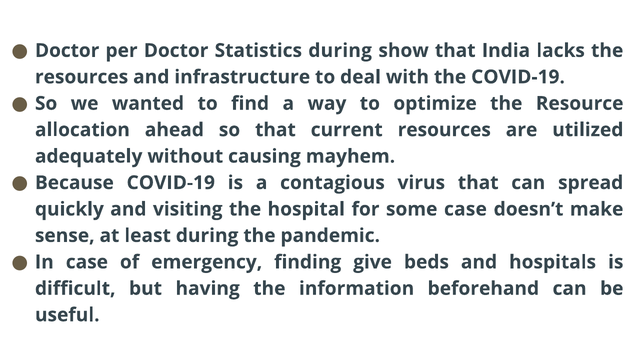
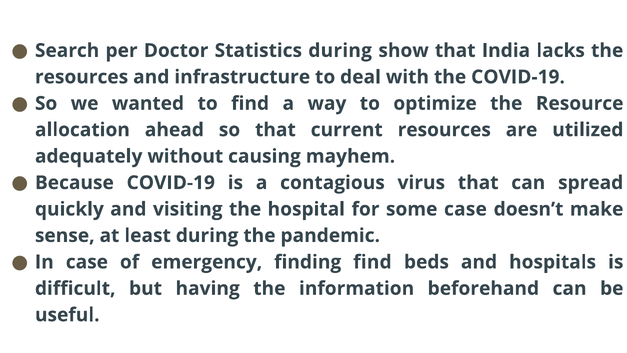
Doctor: Doctor -> Search (67, 51)
finding give: give -> find (372, 262)
